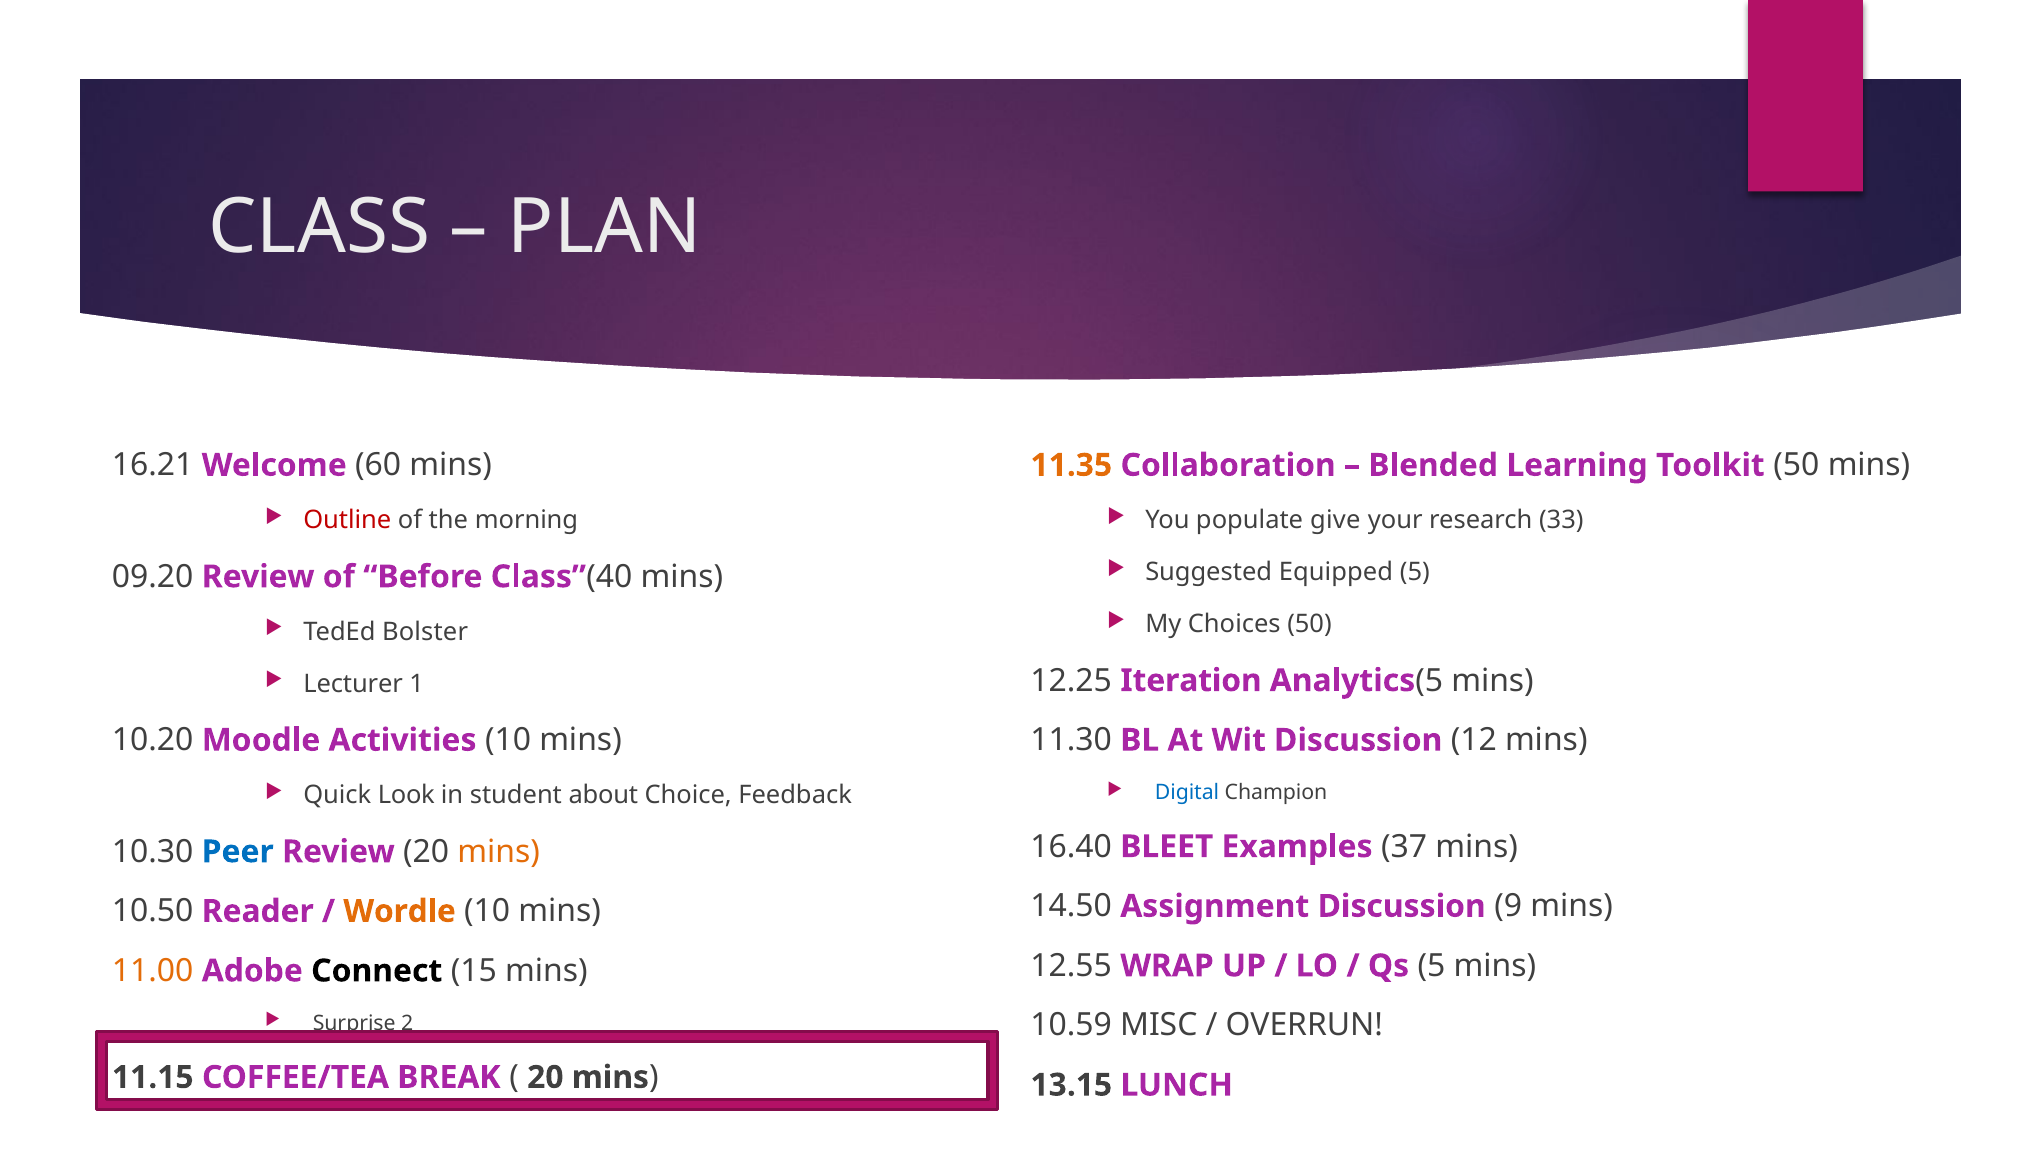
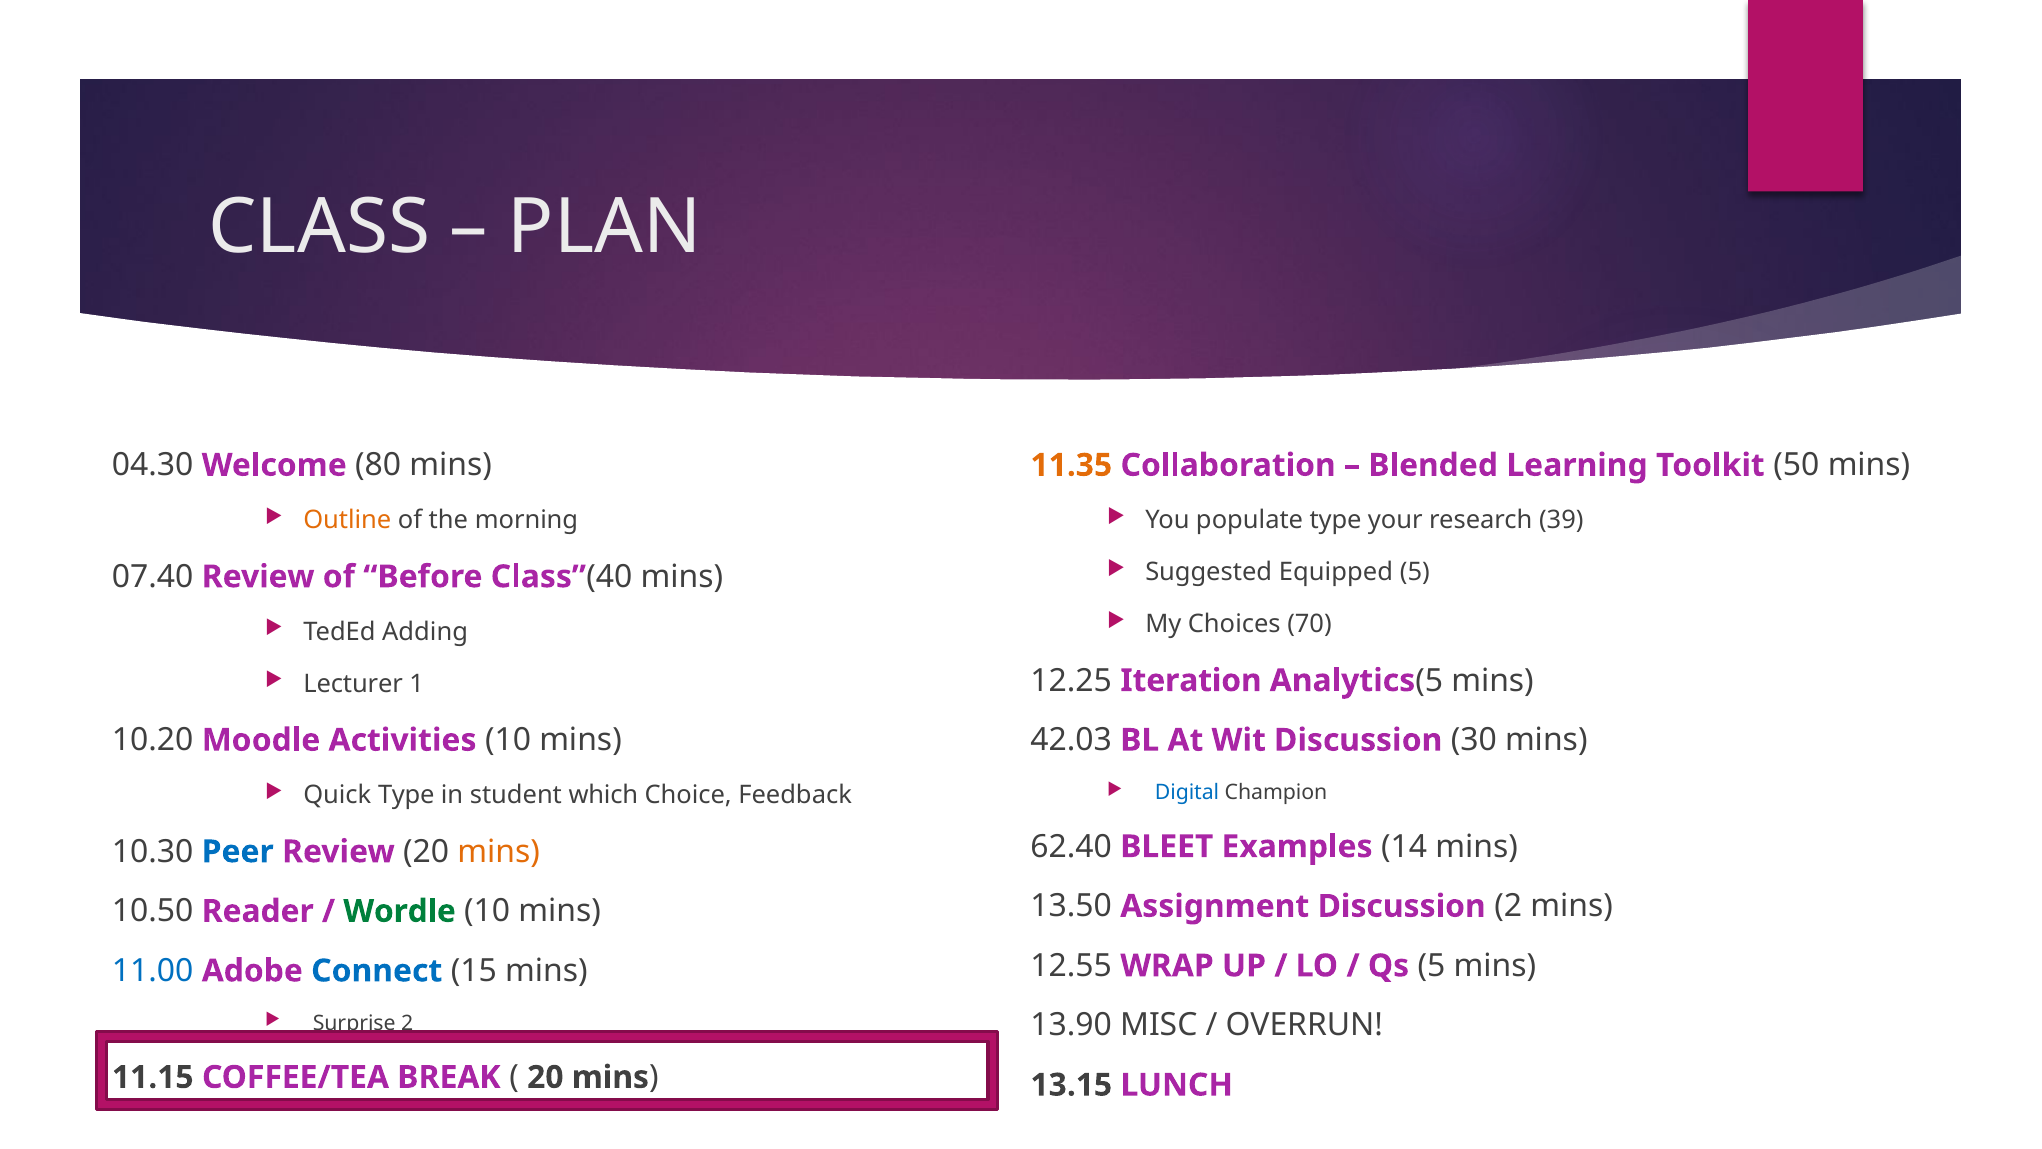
16.21: 16.21 -> 04.30 (153, 465)
60: 60 -> 80 (378, 465)
populate give: give -> type (1336, 520)
33: 33 -> 39 (1561, 520)
Outline colour: red -> orange (347, 520)
09.20: 09.20 -> 07.40 (153, 577)
Choices 50: 50 -> 70 (1309, 624)
Bolster: Bolster -> Adding (425, 632)
11.30: 11.30 -> 42.03 (1071, 740)
12: 12 -> 30 (1474, 740)
Quick Look: Look -> Type (406, 795)
about: about -> which (603, 795)
16.40: 16.40 -> 62.40 (1071, 846)
37: 37 -> 14 (1404, 846)
14.50: 14.50 -> 13.50 (1071, 906)
Discussion 9: 9 -> 2 (1508, 906)
Wordle colour: orange -> green (400, 911)
11.00 colour: orange -> blue (153, 971)
Connect colour: black -> blue (377, 971)
10.59: 10.59 -> 13.90 (1071, 1025)
